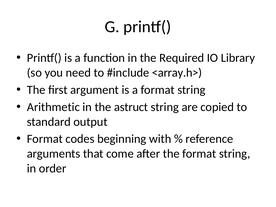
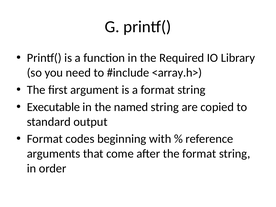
Arithmetic: Arithmetic -> Executable (53, 107)
astruct: astruct -> named (131, 107)
